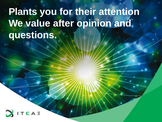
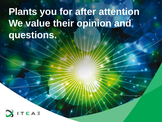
their: their -> after (86, 12)
after: after -> their (63, 23)
